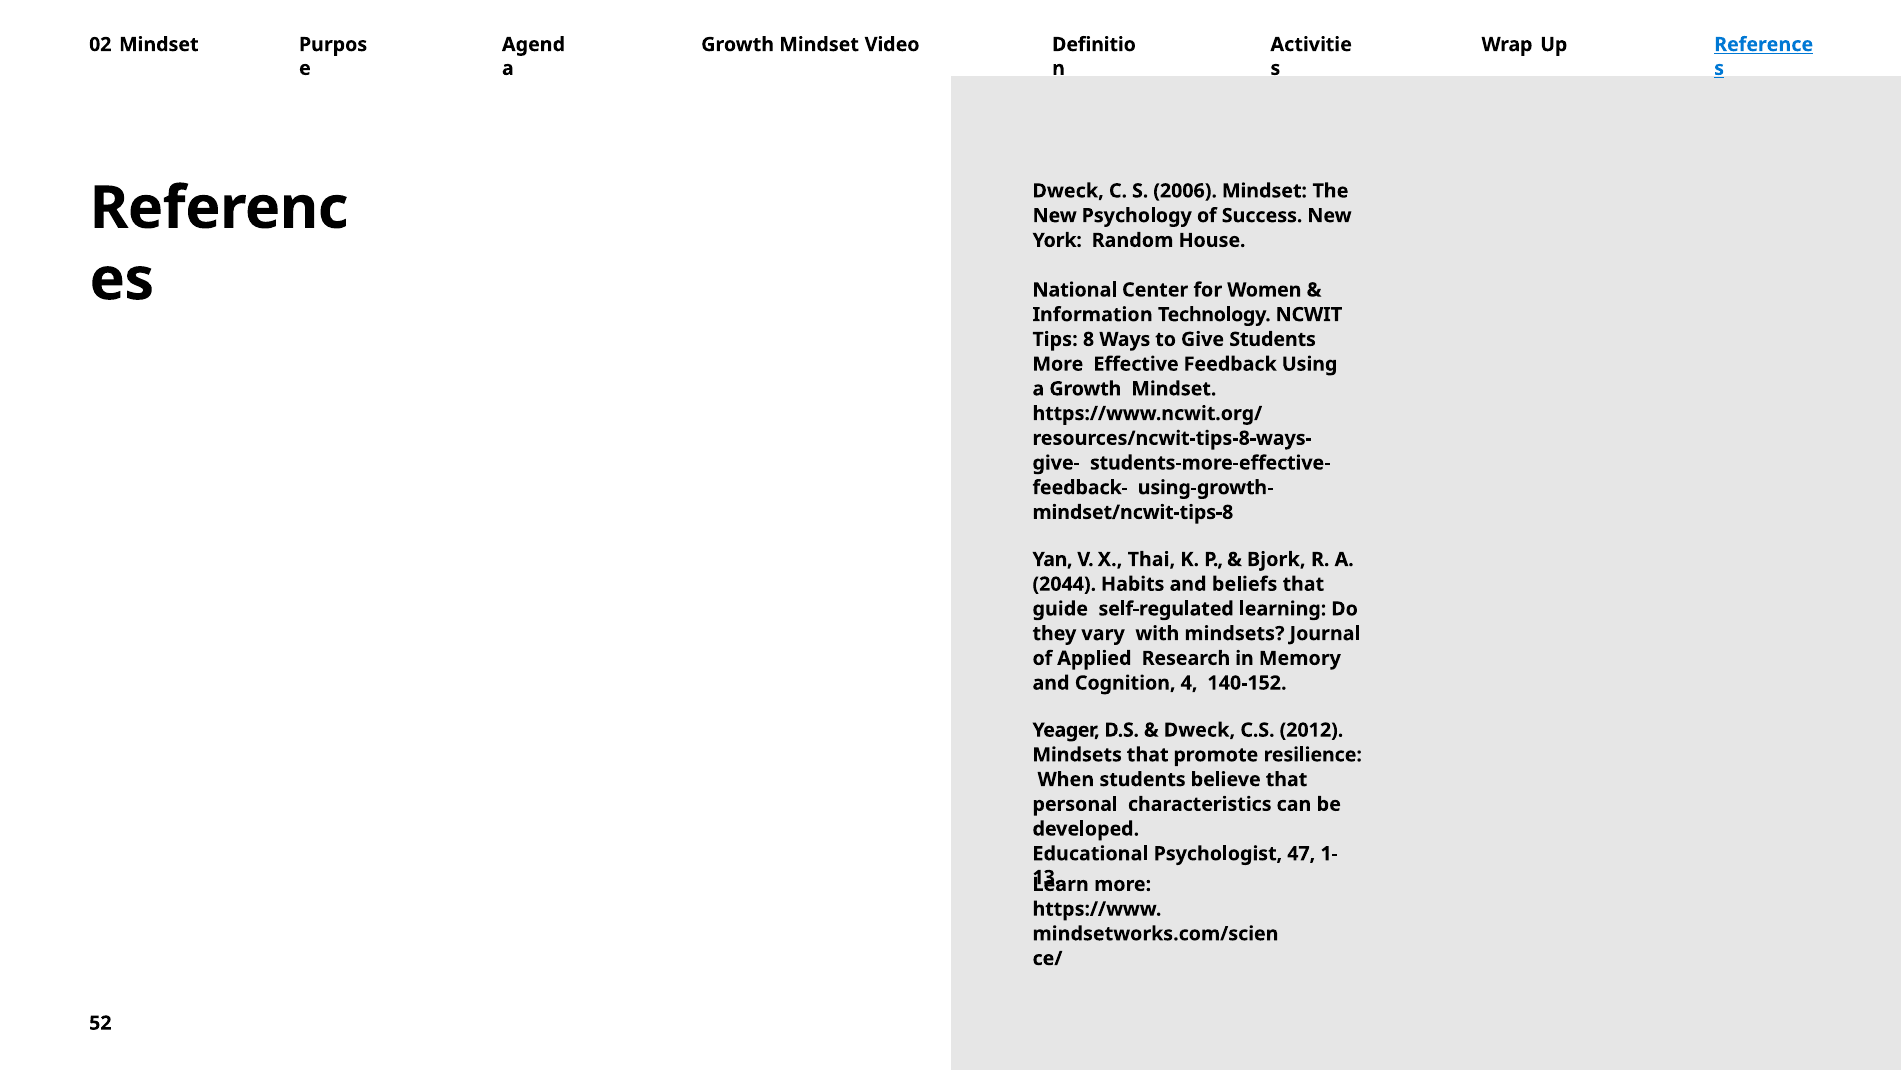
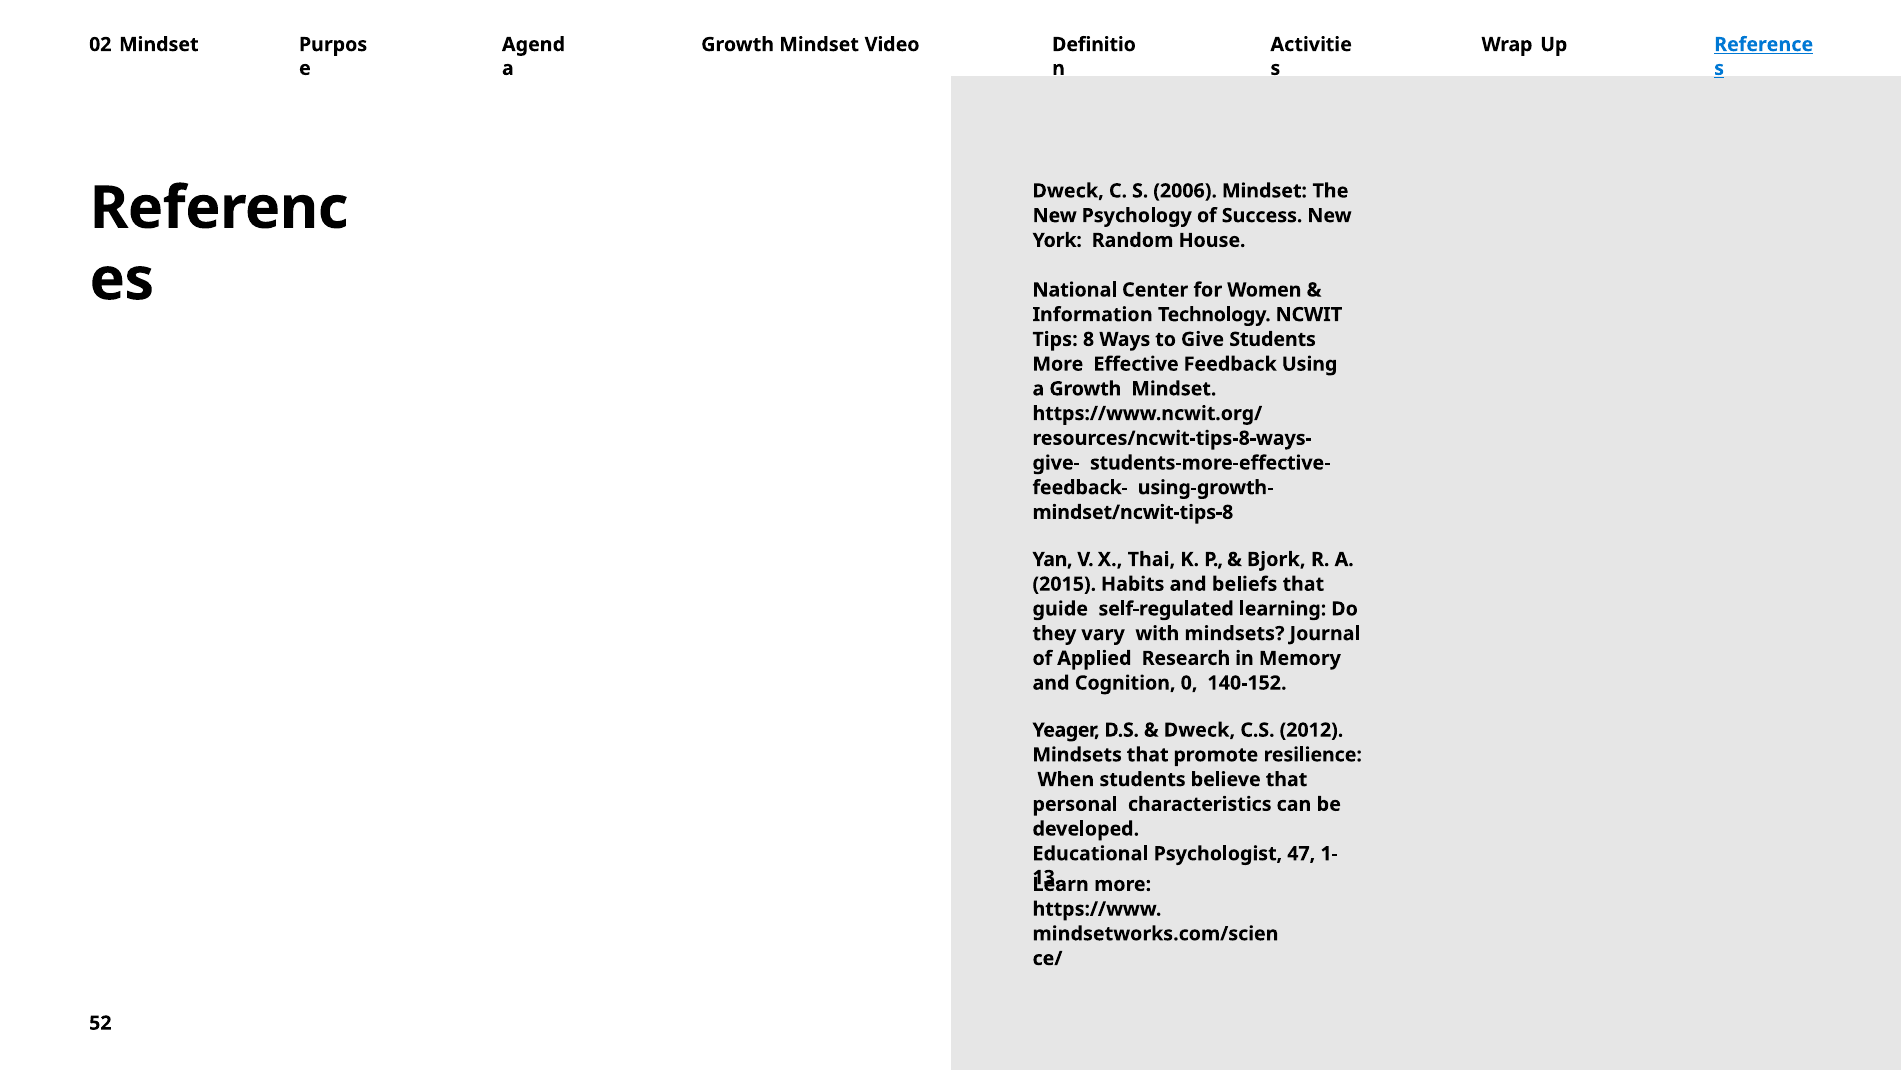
2044: 2044 -> 2015 (1064, 584)
4: 4 -> 0 (1189, 683)
